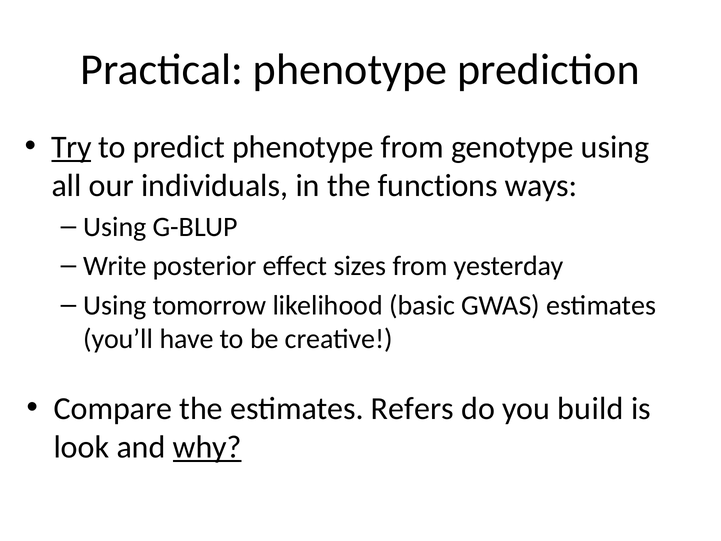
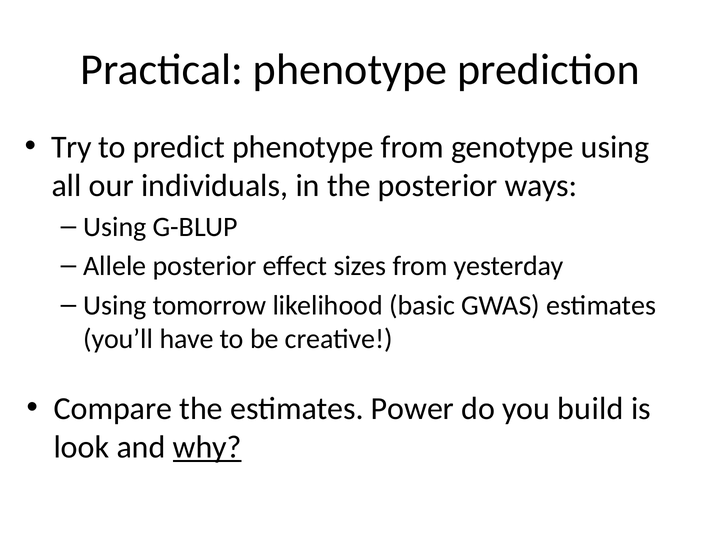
Try underline: present -> none (72, 147)
the functions: functions -> posterior (438, 186)
Write: Write -> Allele (115, 266)
Refers: Refers -> Power (412, 408)
